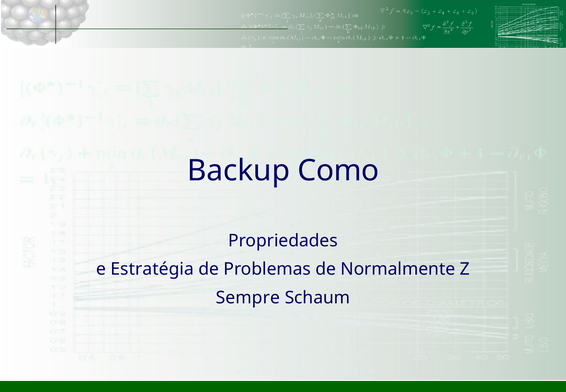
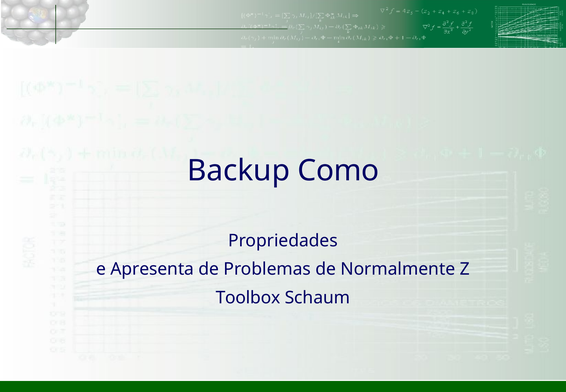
Estratégia: Estratégia -> Apresenta (152, 269)
Sempre: Sempre -> Toolbox (248, 298)
